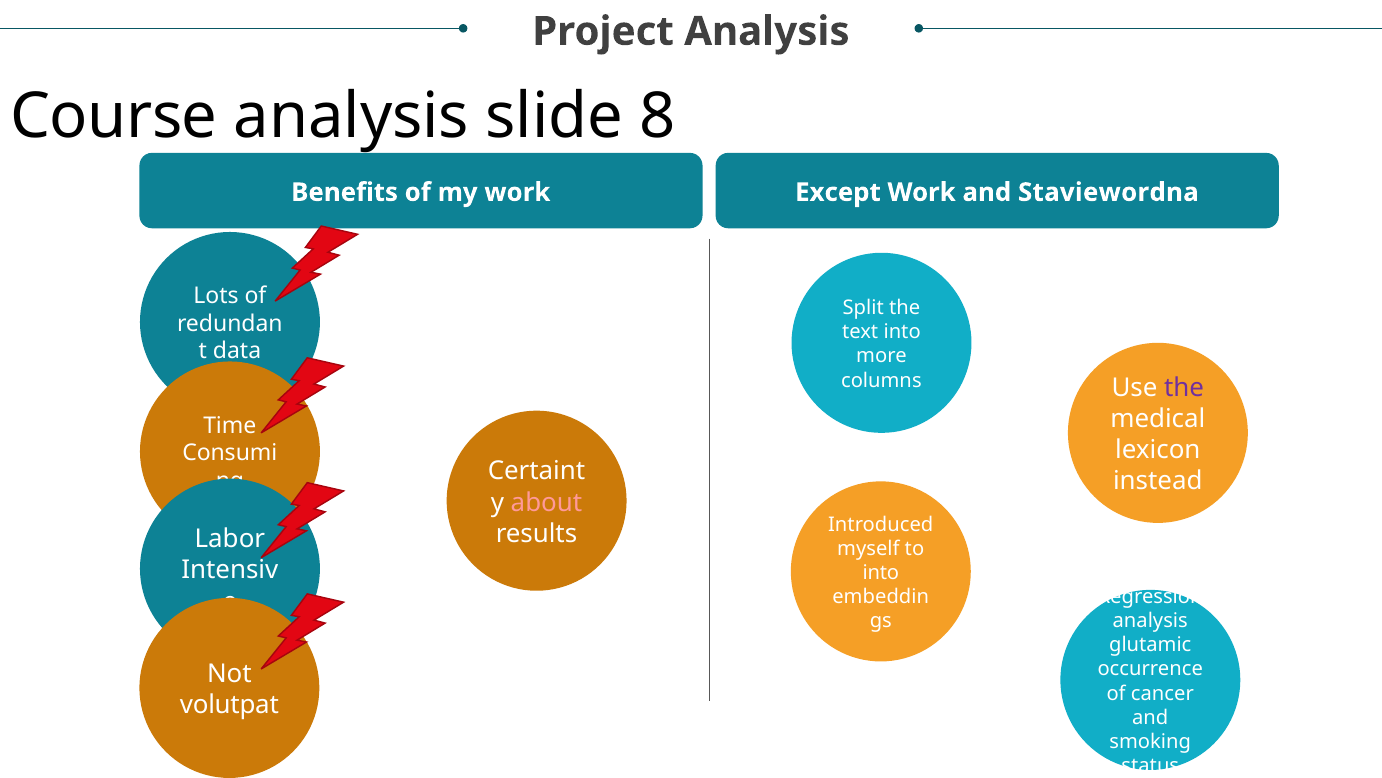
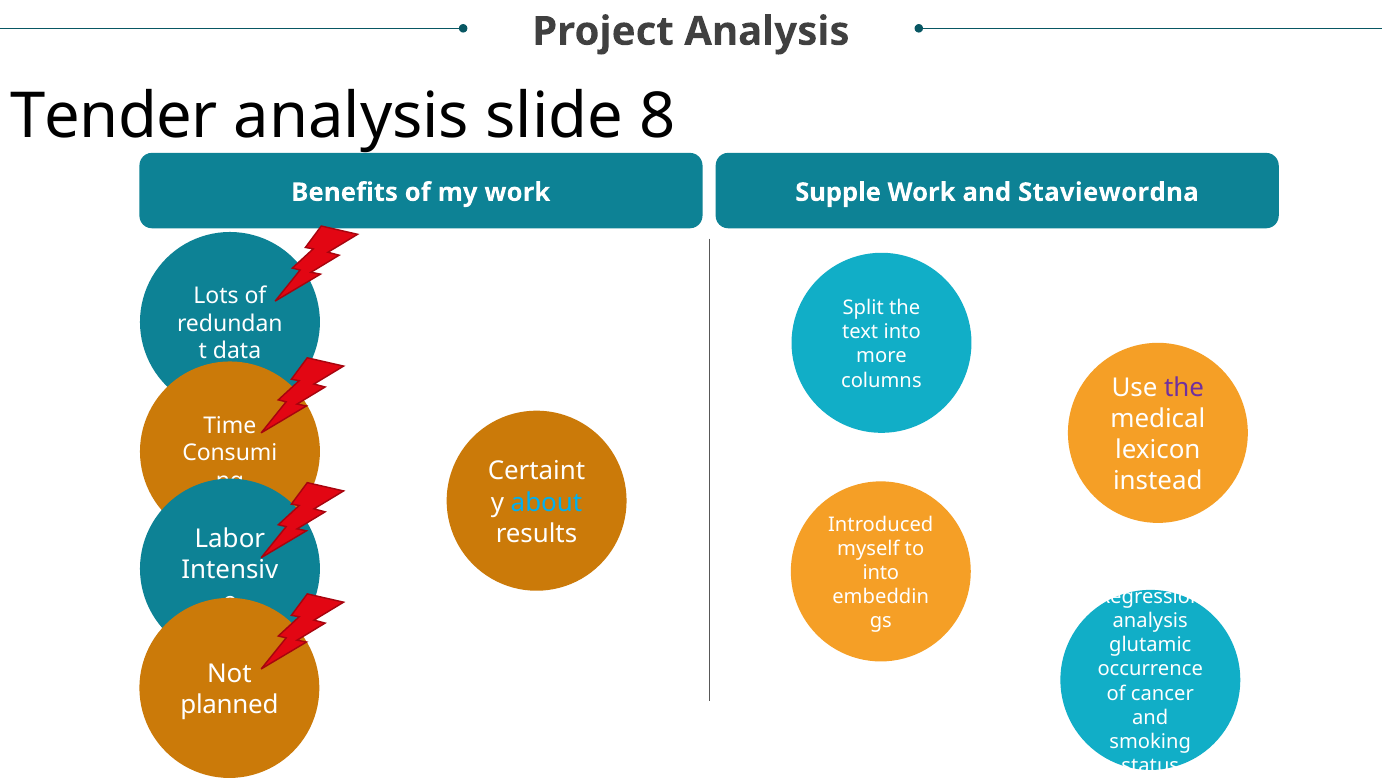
Course: Course -> Tender (114, 116)
Except: Except -> Supple (838, 192)
about colour: pink -> light blue (546, 502)
volutpat: volutpat -> planned (229, 705)
